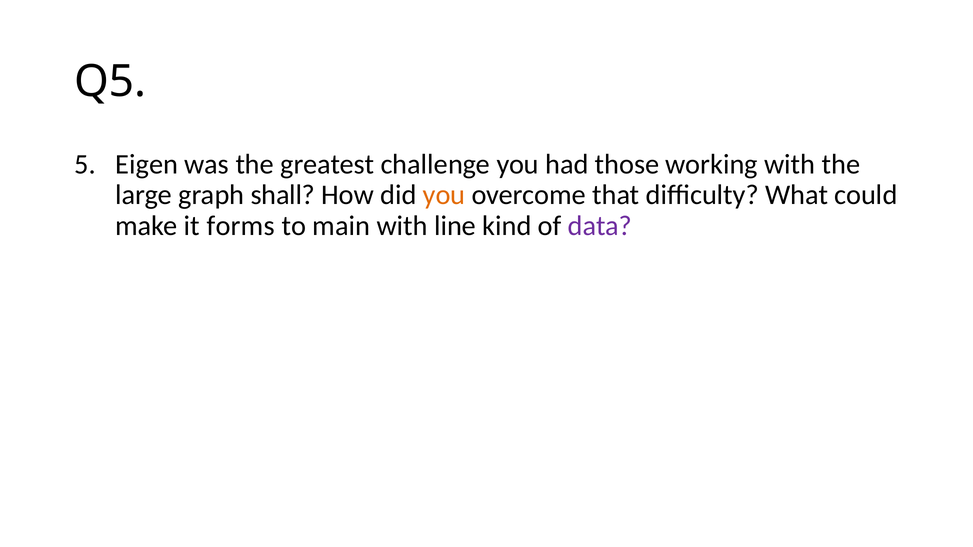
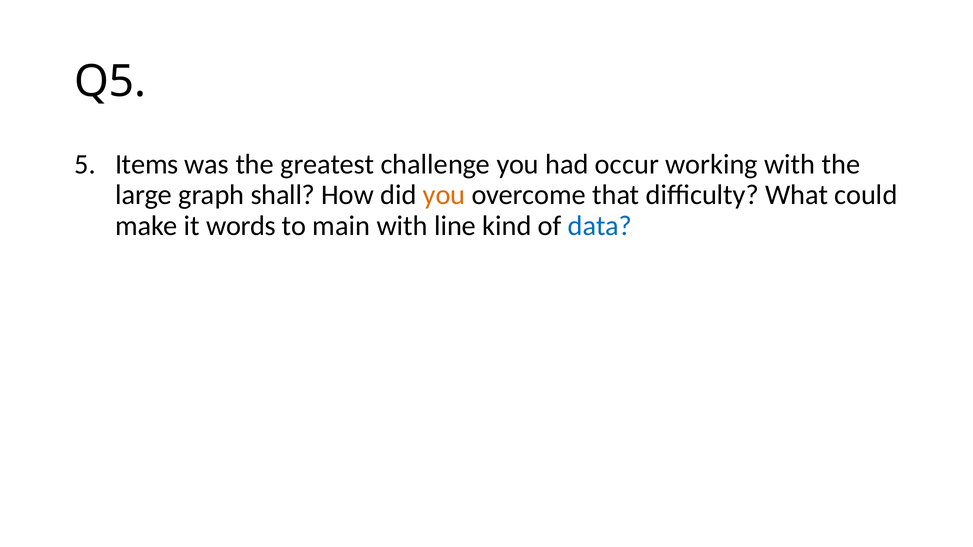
Eigen: Eigen -> Items (147, 165)
those: those -> occur (627, 165)
forms: forms -> words (241, 226)
data colour: purple -> blue (600, 226)
